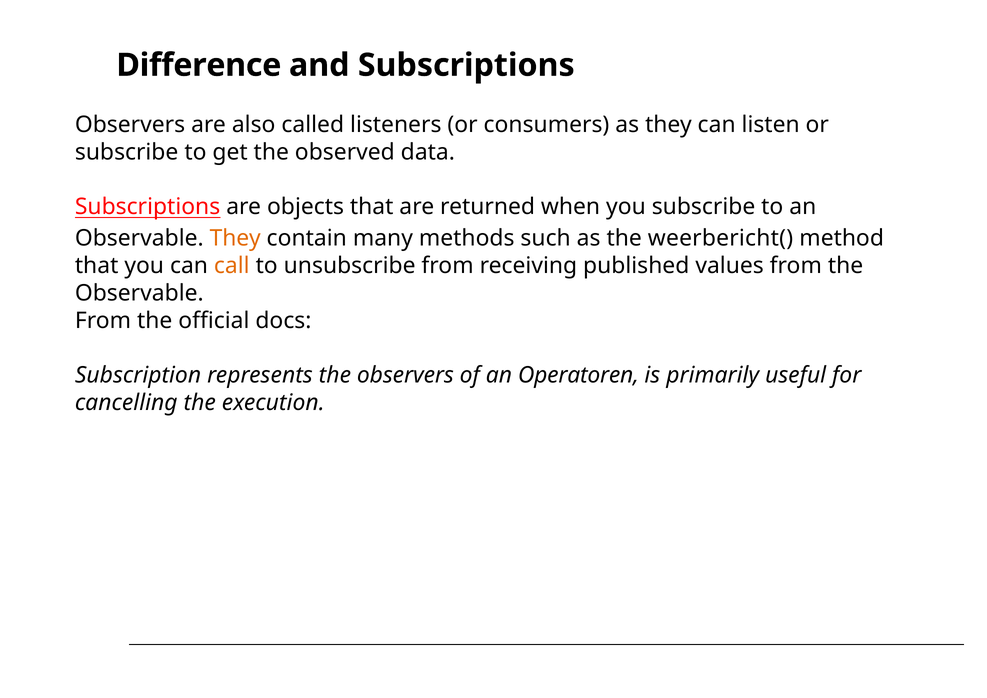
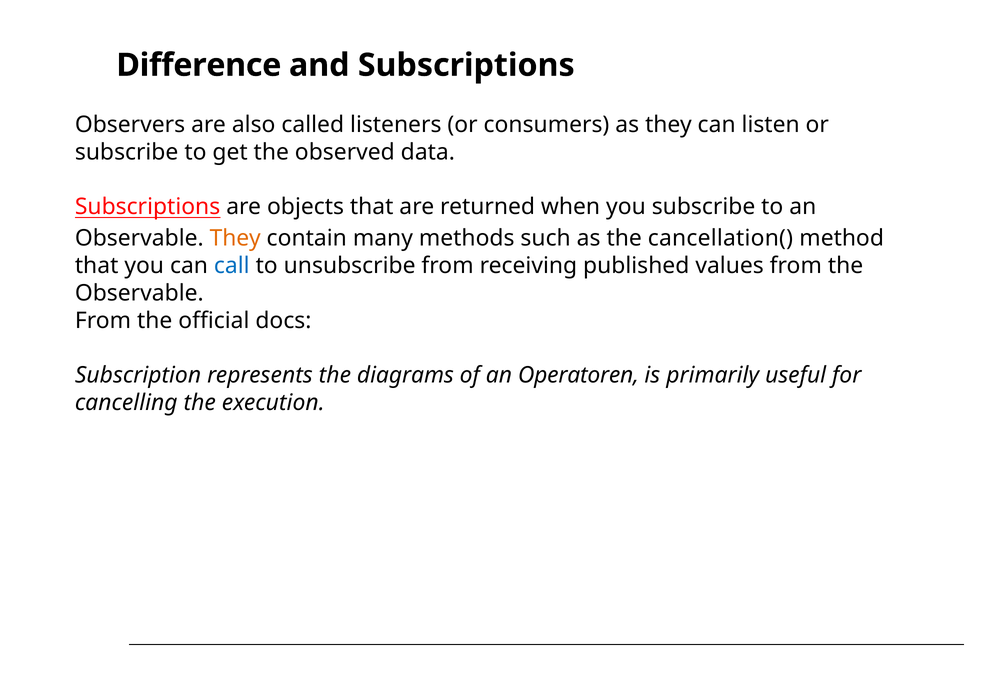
weerbericht(: weerbericht( -> cancellation( (720, 238)
call colour: orange -> blue (232, 266)
the observers: observers -> diagrams (405, 375)
